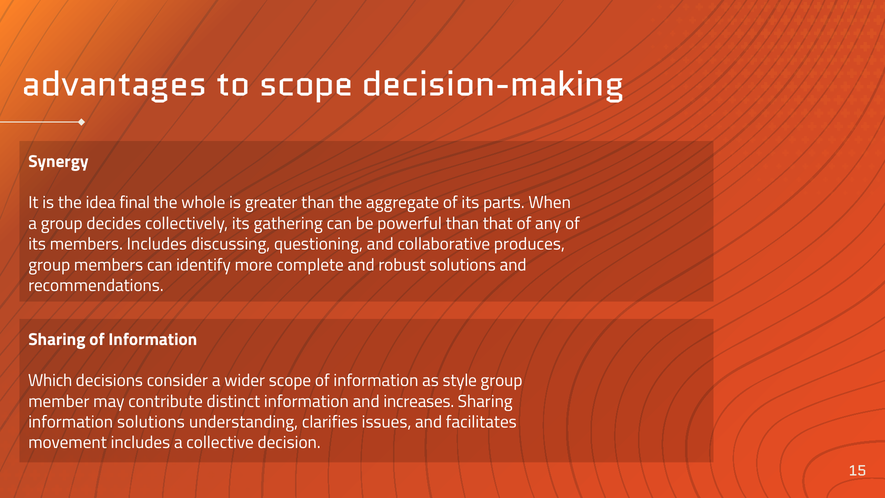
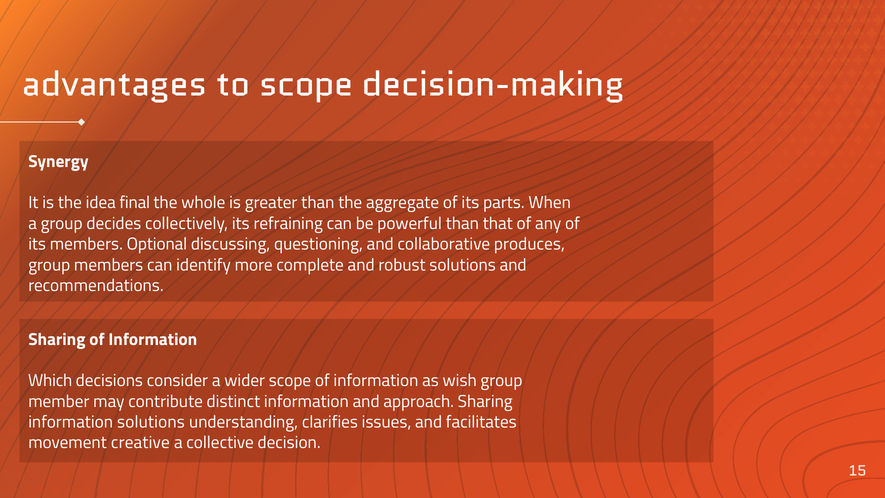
gathering: gathering -> refraining (288, 223)
members Includes: Includes -> Optional (157, 244)
style: style -> wish (460, 381)
increases: increases -> approach (419, 401)
movement includes: includes -> creative (140, 443)
